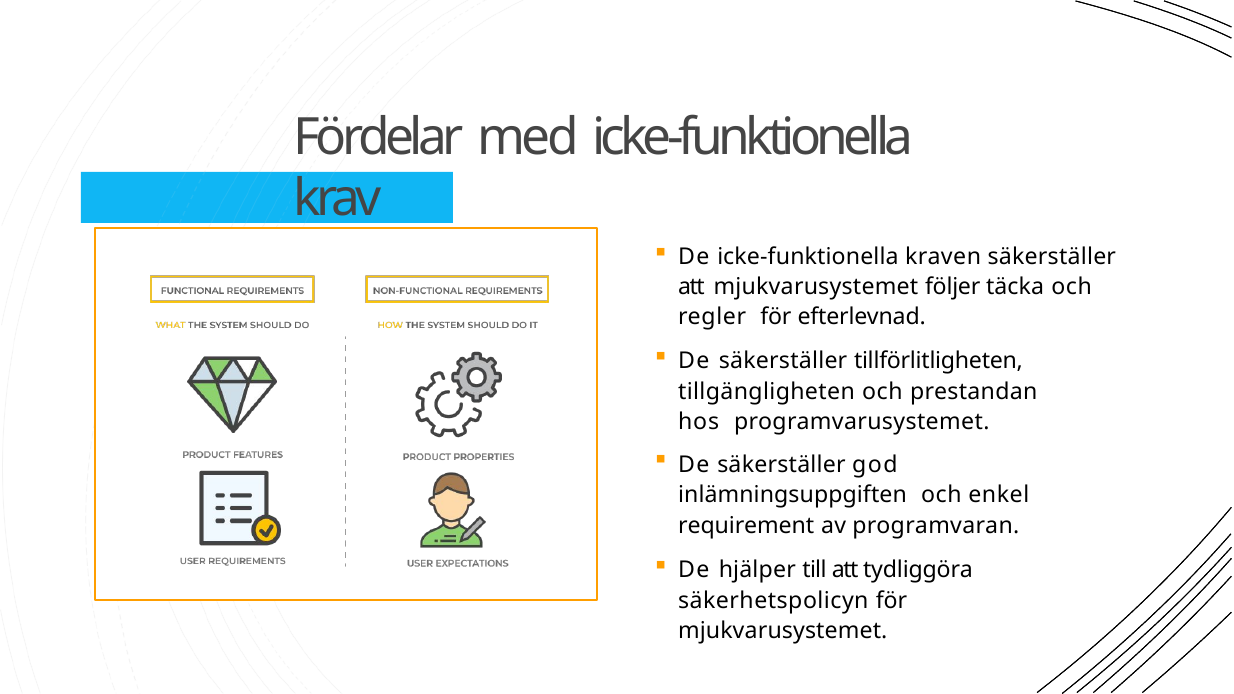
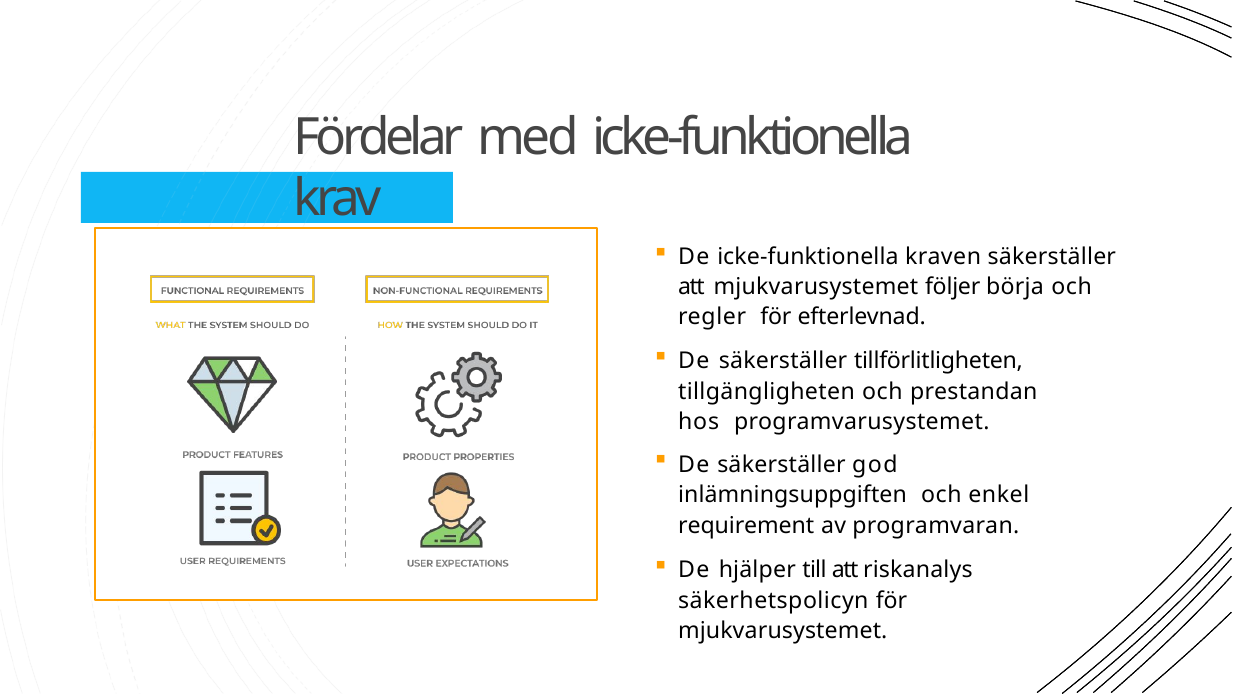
täcka: täcka -> börja (1015, 287)
tydliggöra: tydliggöra -> riskanalys (918, 570)
